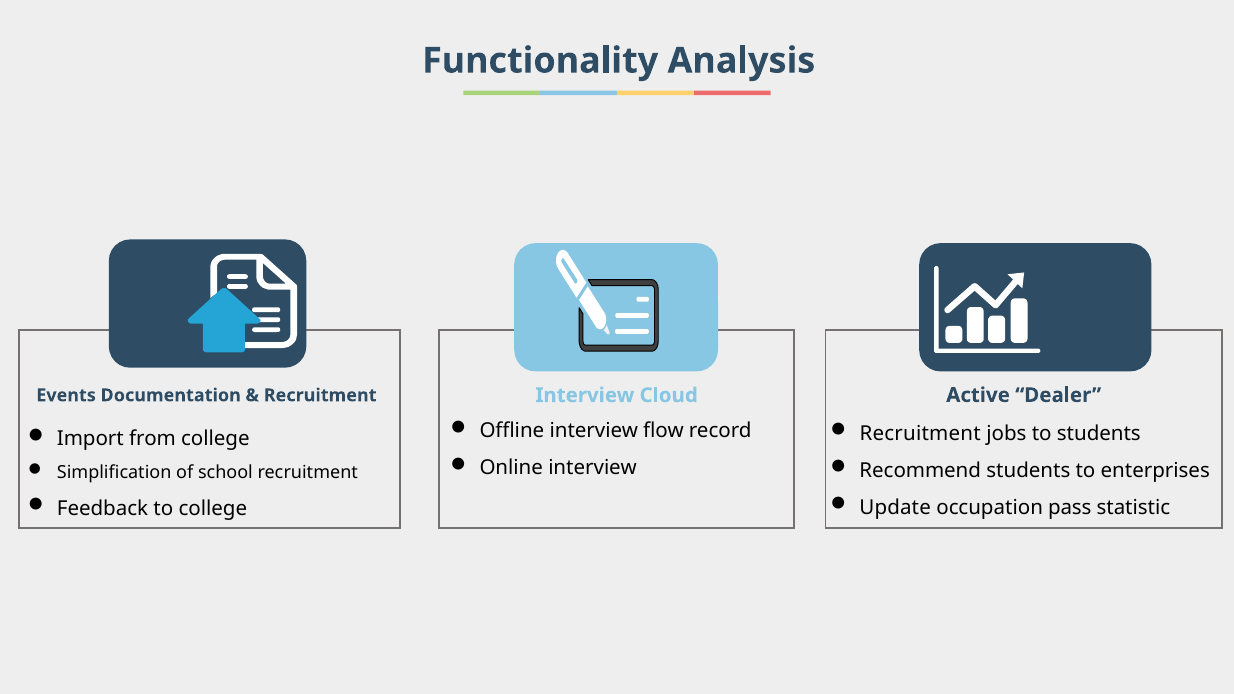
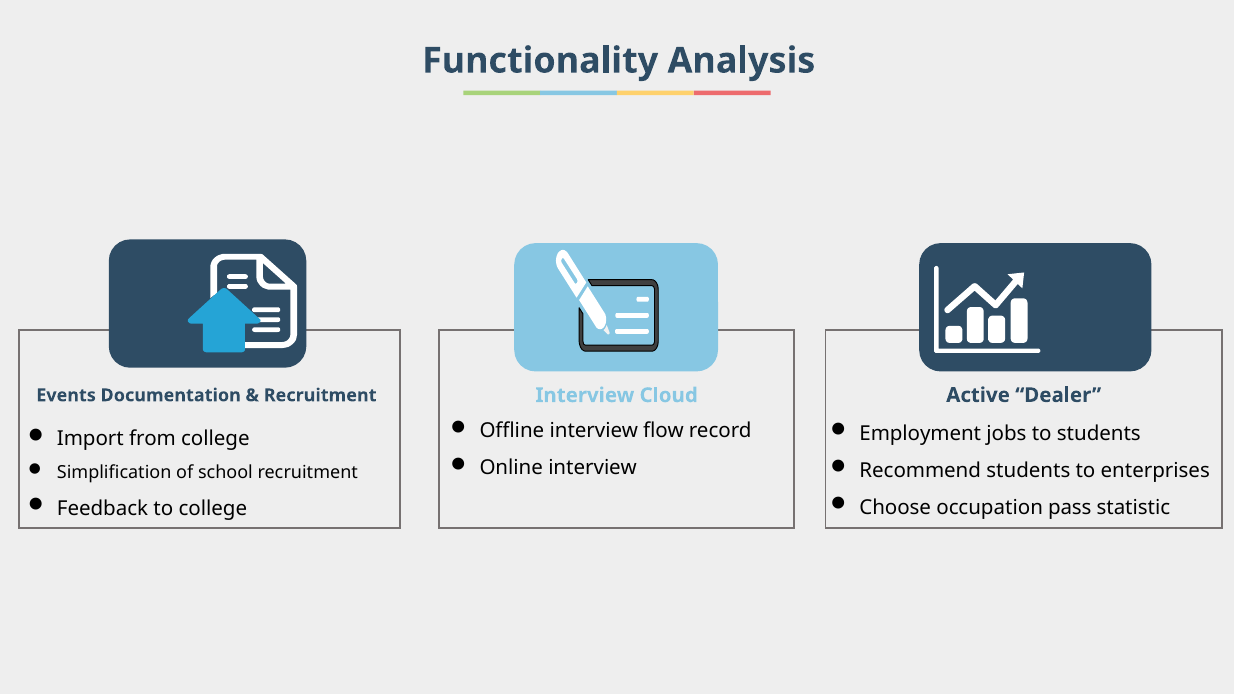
Recruitment: Recruitment -> Employment (920, 433)
Update: Update -> Choose (895, 507)
